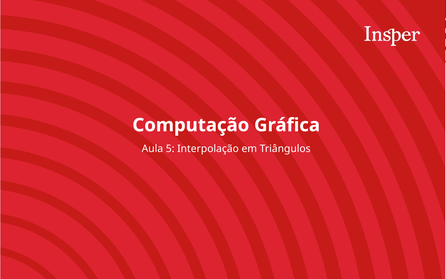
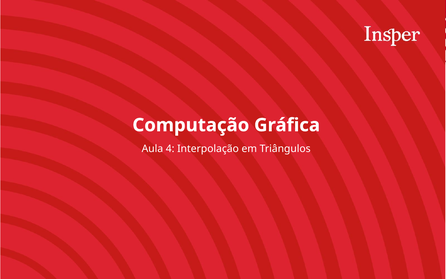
5: 5 -> 4 (170, 149)
